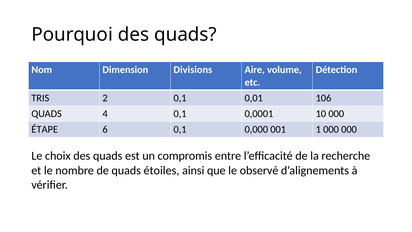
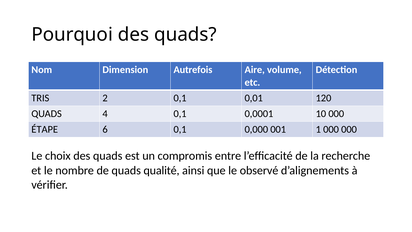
Divisions: Divisions -> Autrefois (193, 70)
106: 106 -> 120 (324, 98)
étoiles: étoiles -> qualité (162, 170)
